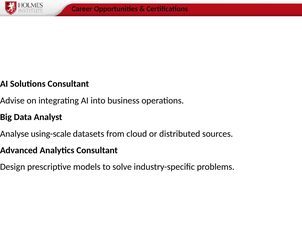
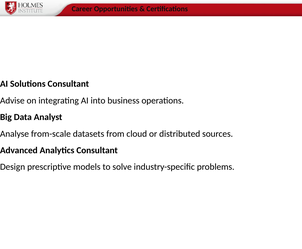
using-scale: using-scale -> from-scale (51, 134)
